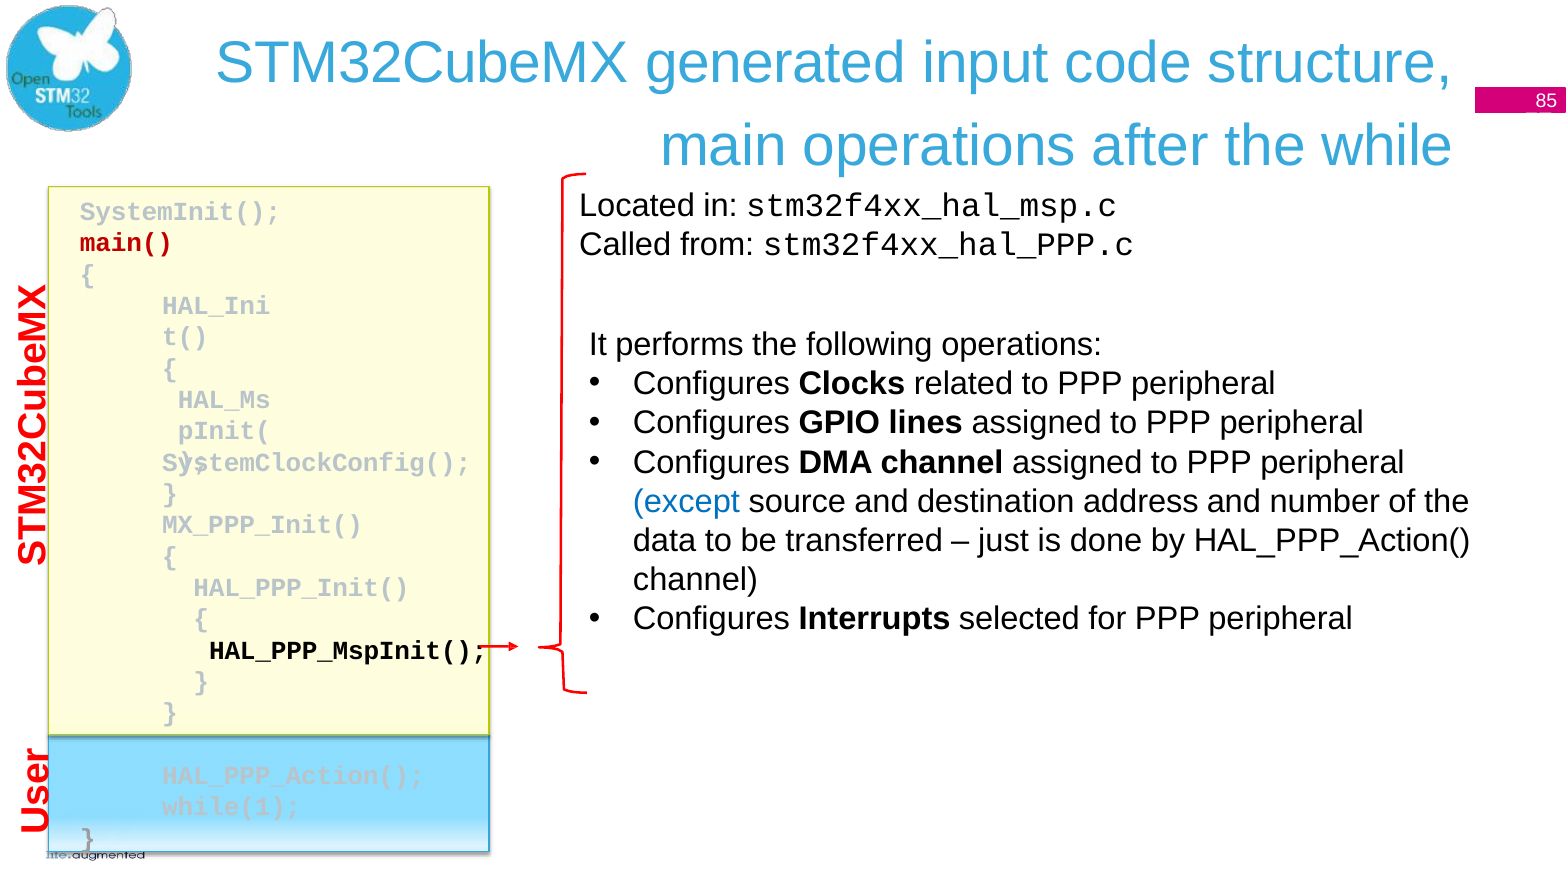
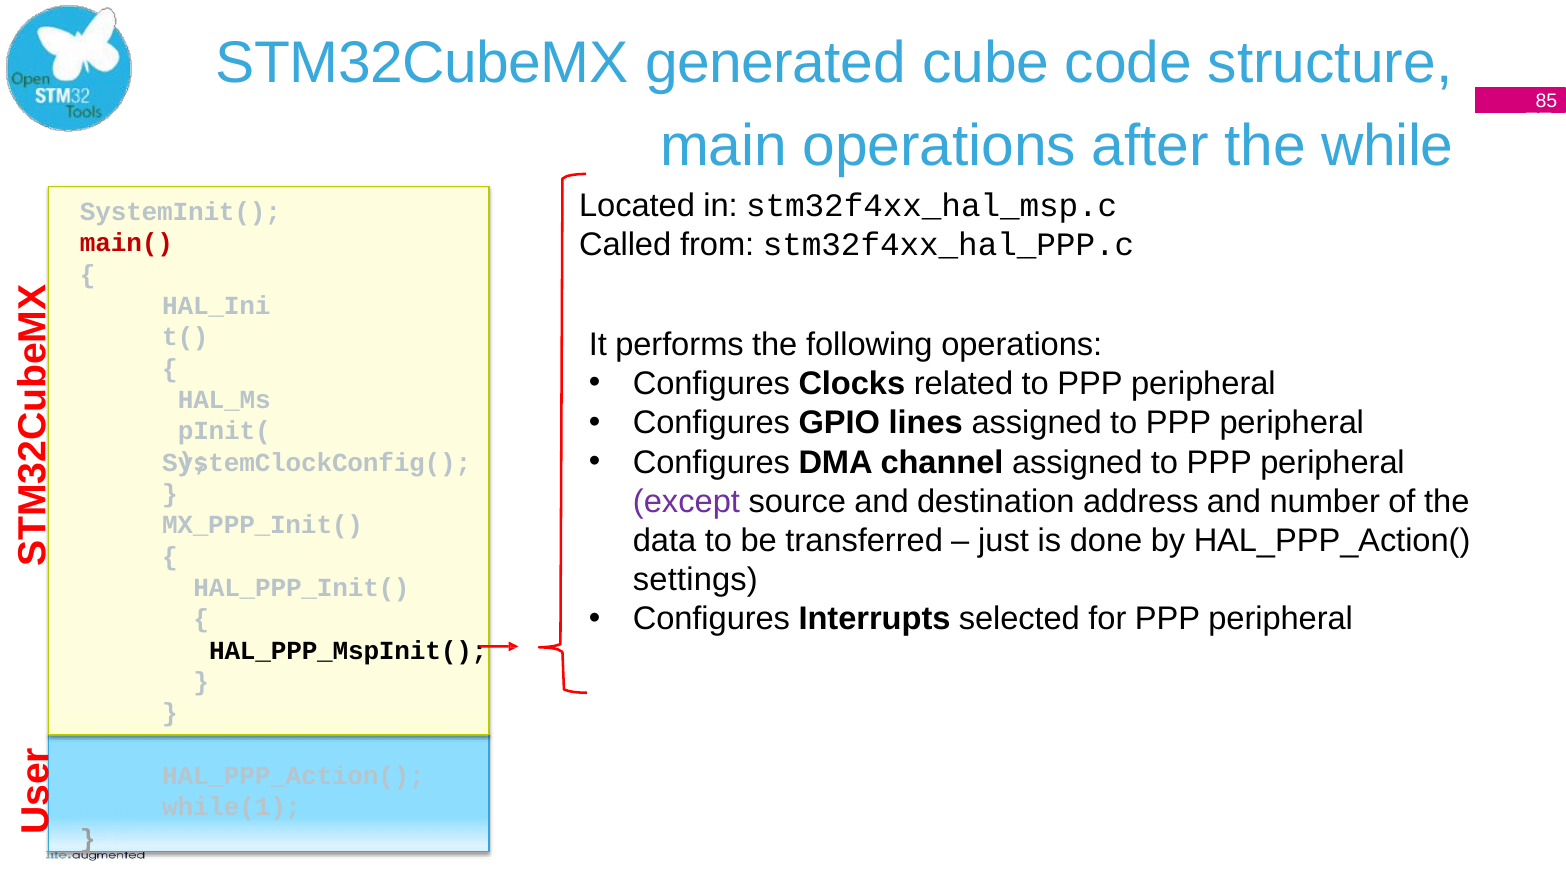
input: input -> cube (986, 63)
except colour: blue -> purple (686, 501)
channel: channel -> settings (695, 580)
